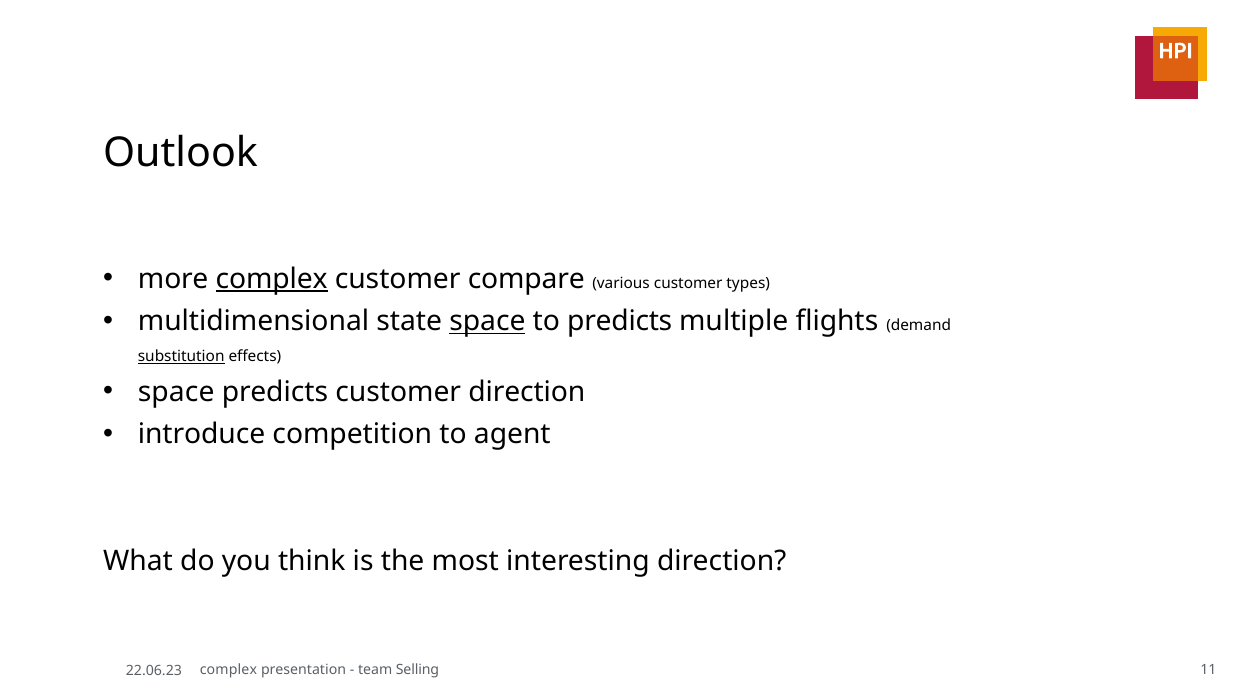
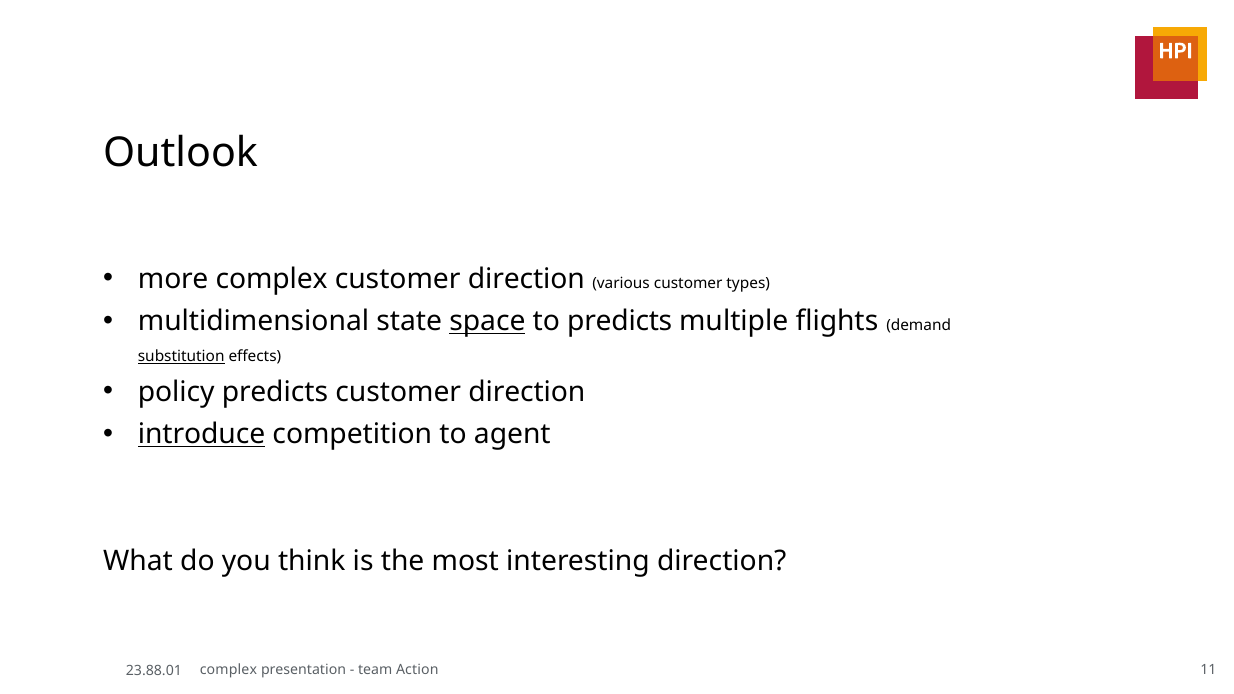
complex underline: present -> none (272, 279)
compare: compare -> direction (526, 279)
space: space -> policy (176, 392)
introduce underline: none -> present (202, 434)
Selling: Selling -> Action (417, 670)
22.06.23: 22.06.23 -> 23.88.01 (154, 671)
